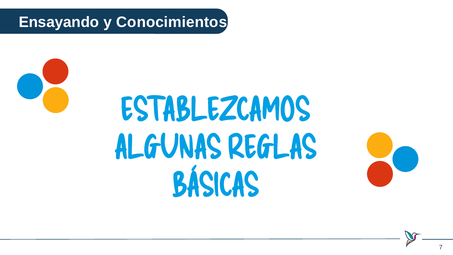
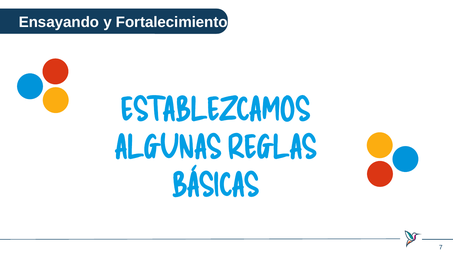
Conocimientos: Conocimientos -> Fortalecimiento (172, 22)
